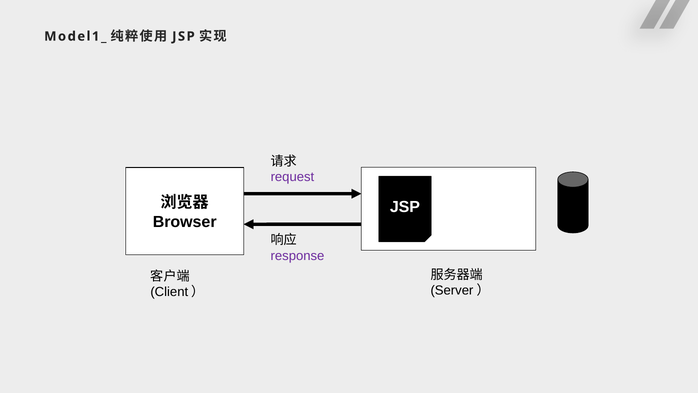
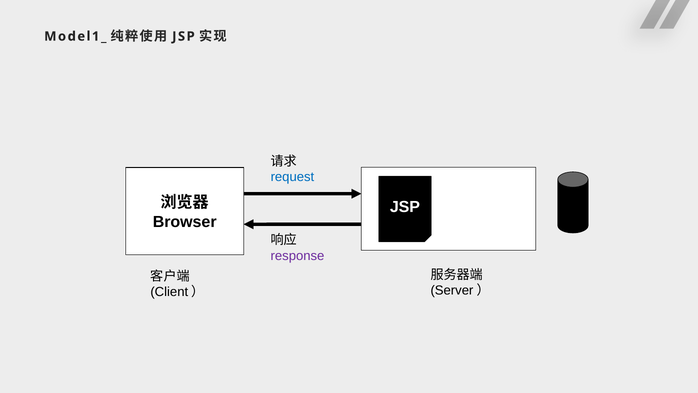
request colour: purple -> blue (292, 177)
